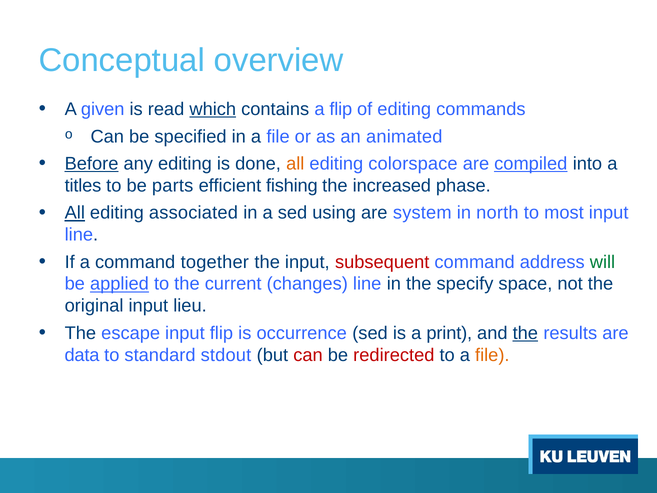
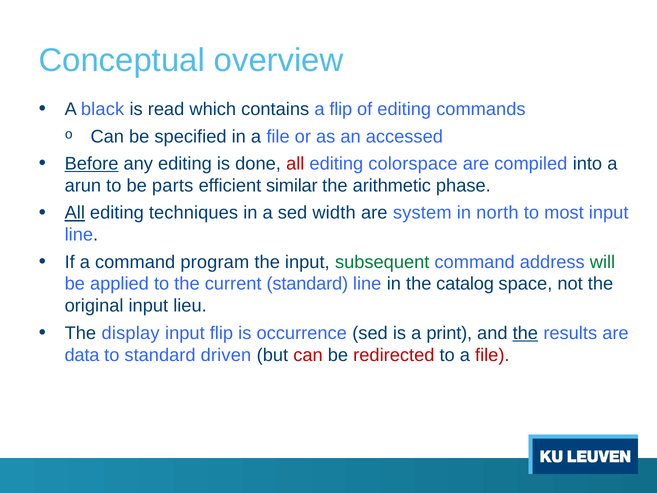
given: given -> black (103, 109)
which underline: present -> none (213, 109)
animated: animated -> accessed (404, 136)
all colour: orange -> red (295, 164)
compiled underline: present -> none (531, 164)
titles: titles -> arun (83, 186)
fishing: fishing -> similar (292, 186)
increased: increased -> arithmetic (392, 186)
associated: associated -> techniques (193, 213)
using: using -> width (334, 213)
together: together -> program (215, 262)
subsequent colour: red -> green (382, 262)
applied underline: present -> none (119, 284)
current changes: changes -> standard (307, 284)
specify: specify -> catalog (465, 284)
escape: escape -> display (131, 333)
stdout: stdout -> driven (226, 355)
file colour: orange -> red (492, 355)
